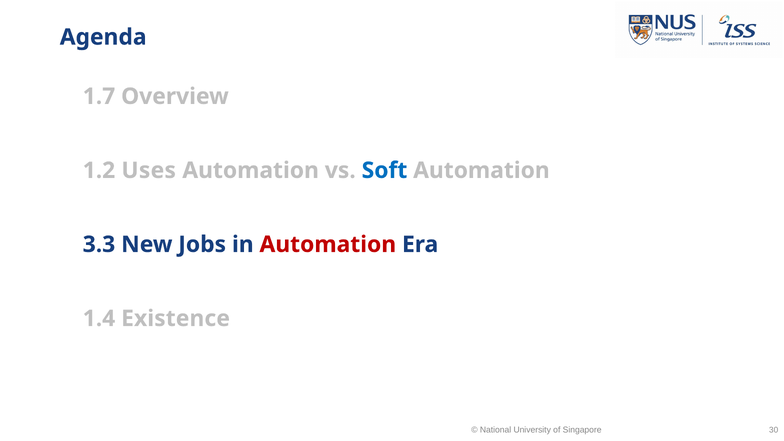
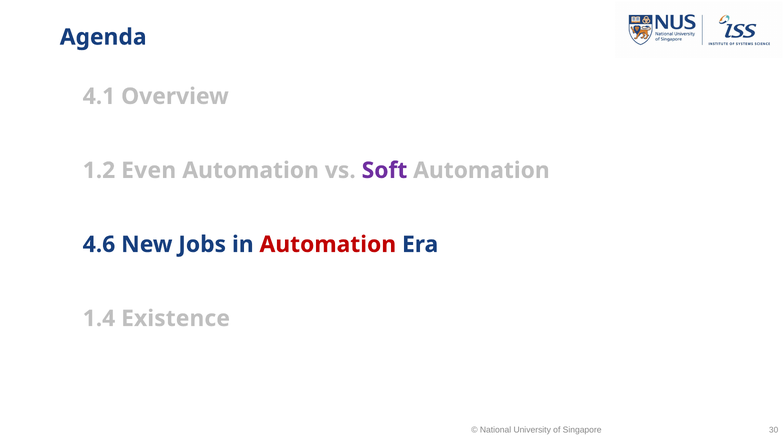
1.7: 1.7 -> 4.1 (99, 96)
Uses: Uses -> Even (149, 170)
Soft colour: blue -> purple (384, 170)
3.3: 3.3 -> 4.6 (99, 244)
